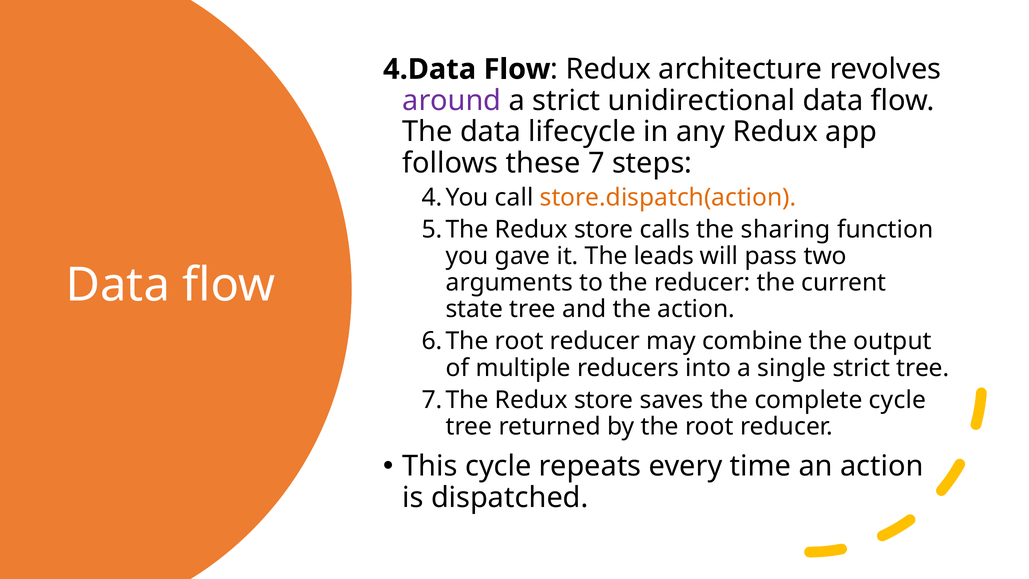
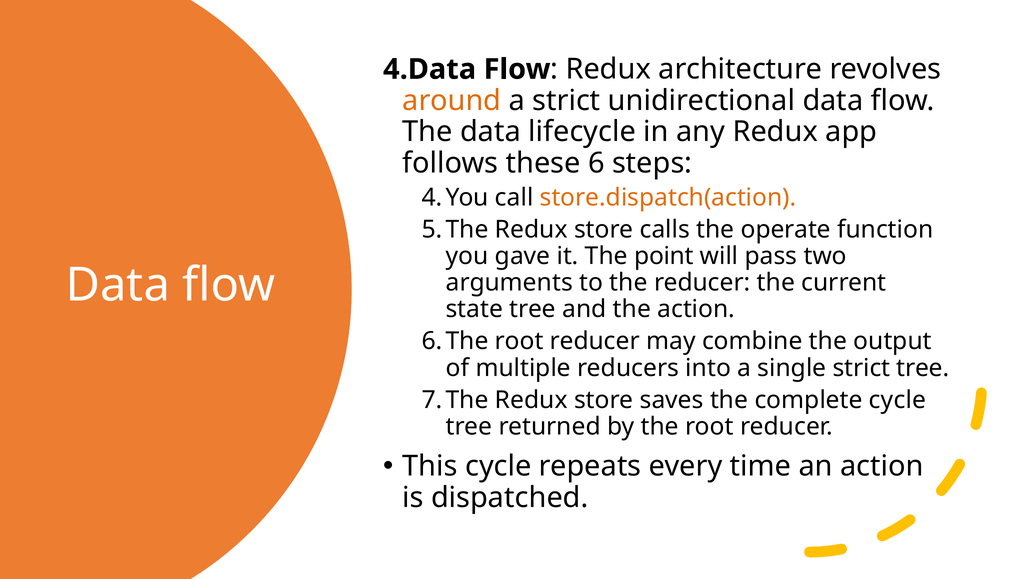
around colour: purple -> orange (452, 101)
7: 7 -> 6 (596, 163)
sharing: sharing -> operate (786, 229)
leads: leads -> point (664, 256)
